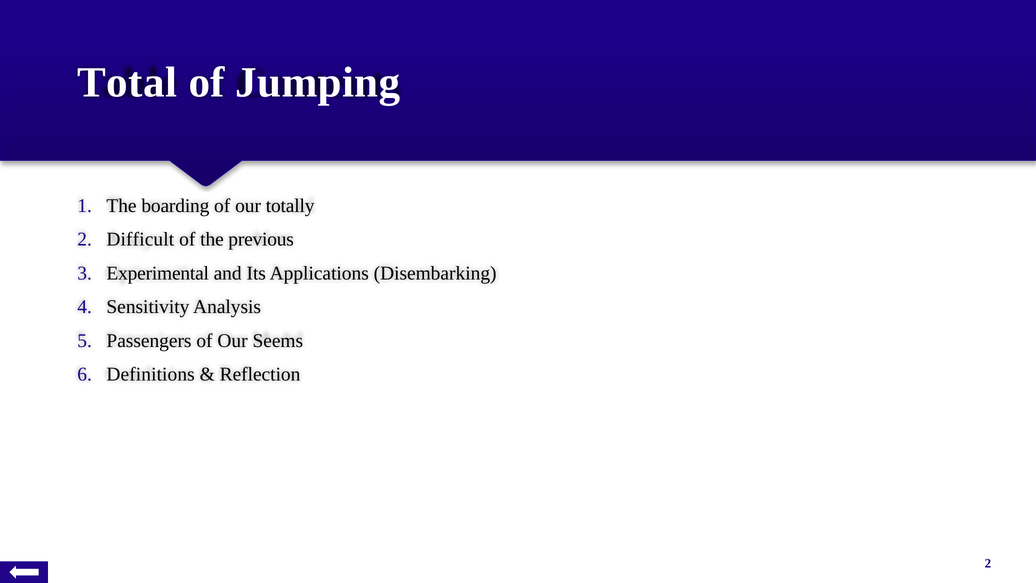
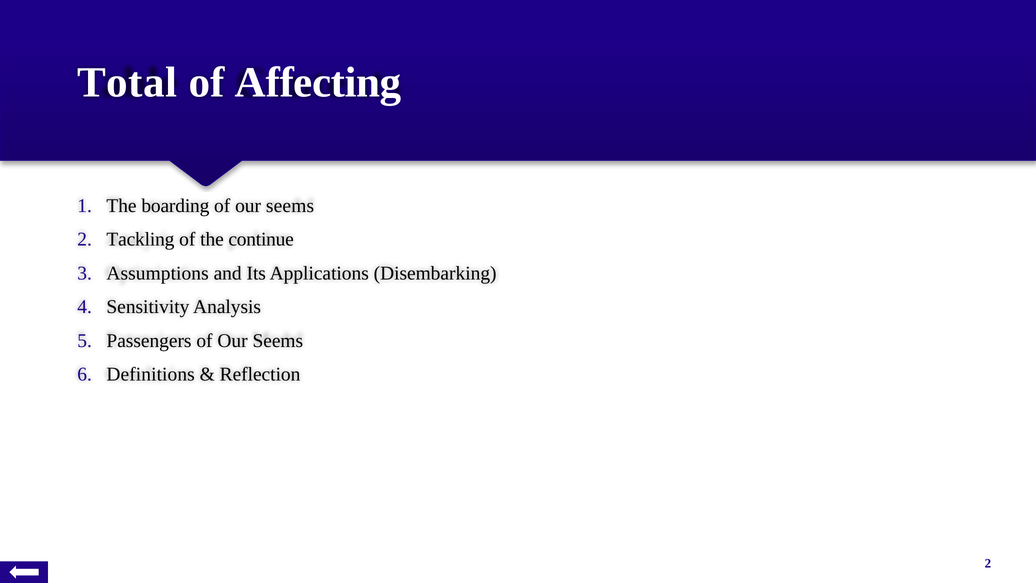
Jumping: Jumping -> Affecting (318, 82)
totally: totally -> seems (290, 206)
Difficult: Difficult -> Tackling (140, 239)
previous: previous -> continue (261, 239)
Experimental: Experimental -> Assumptions (158, 273)
